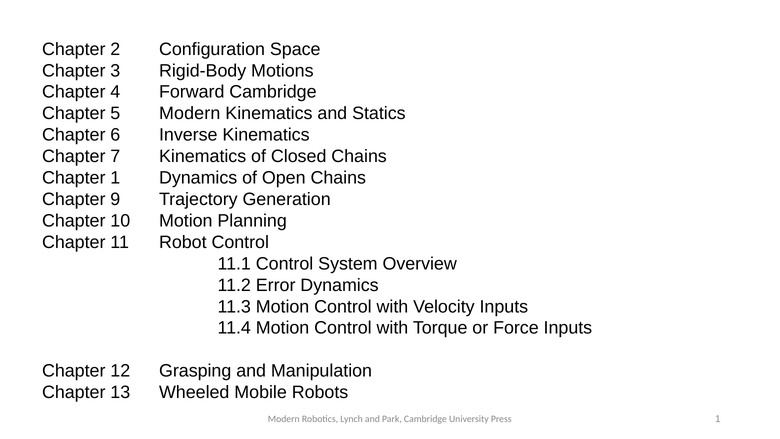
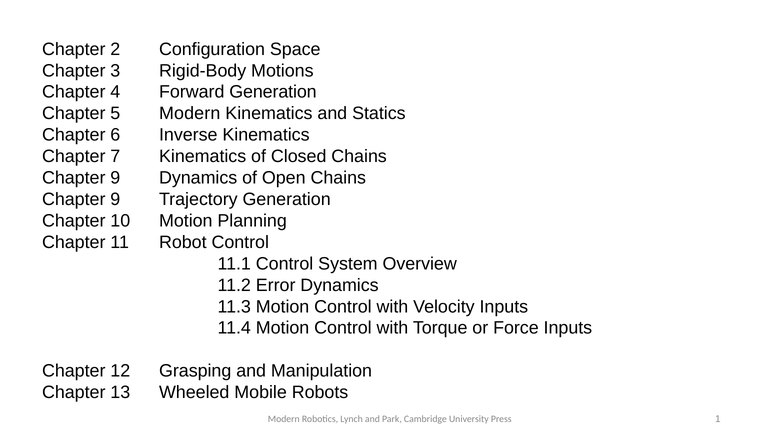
Forward Cambridge: Cambridge -> Generation (273, 92)
1: 1 -> 9 (115, 178)
